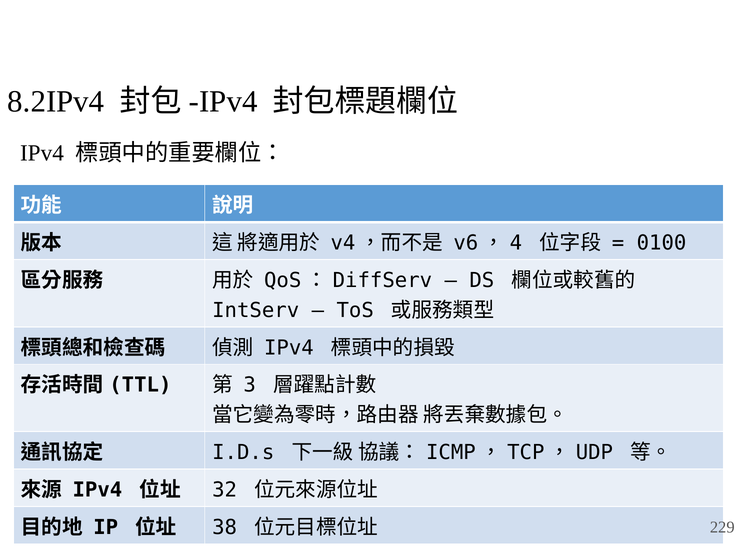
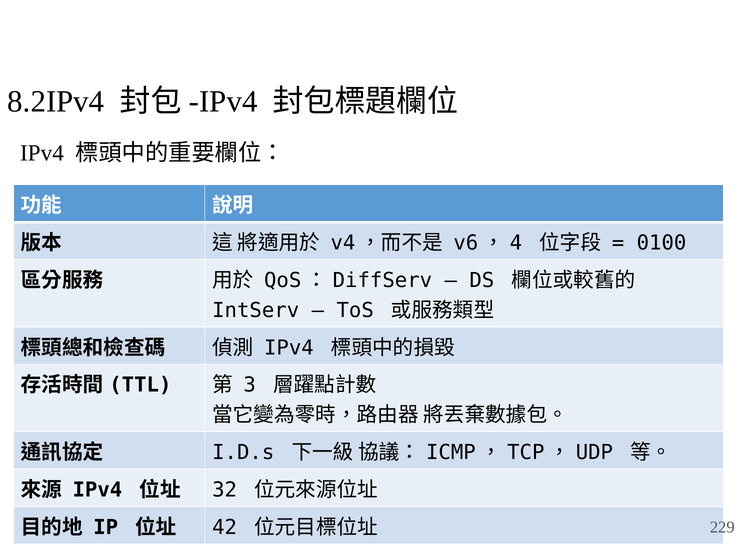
38: 38 -> 42 (225, 527)
